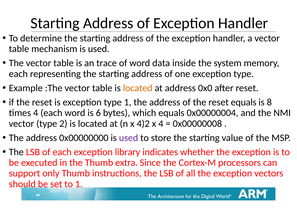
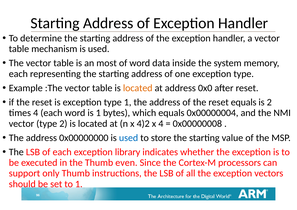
trace: trace -> most (107, 63)
is 8: 8 -> 2 (269, 102)
is 6: 6 -> 1 (98, 113)
used colour: purple -> blue (129, 138)
extra: extra -> even (126, 163)
